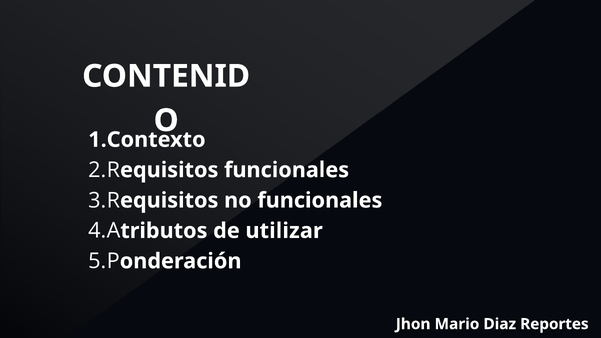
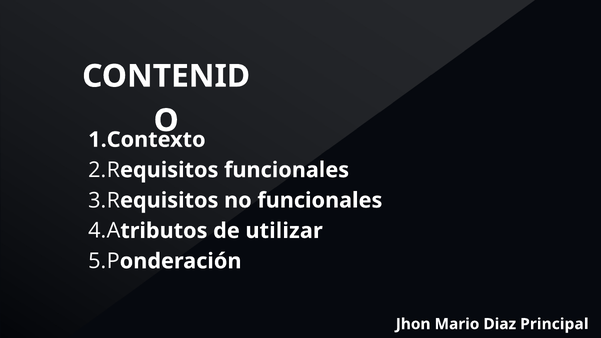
Reportes: Reportes -> Principal (554, 324)
